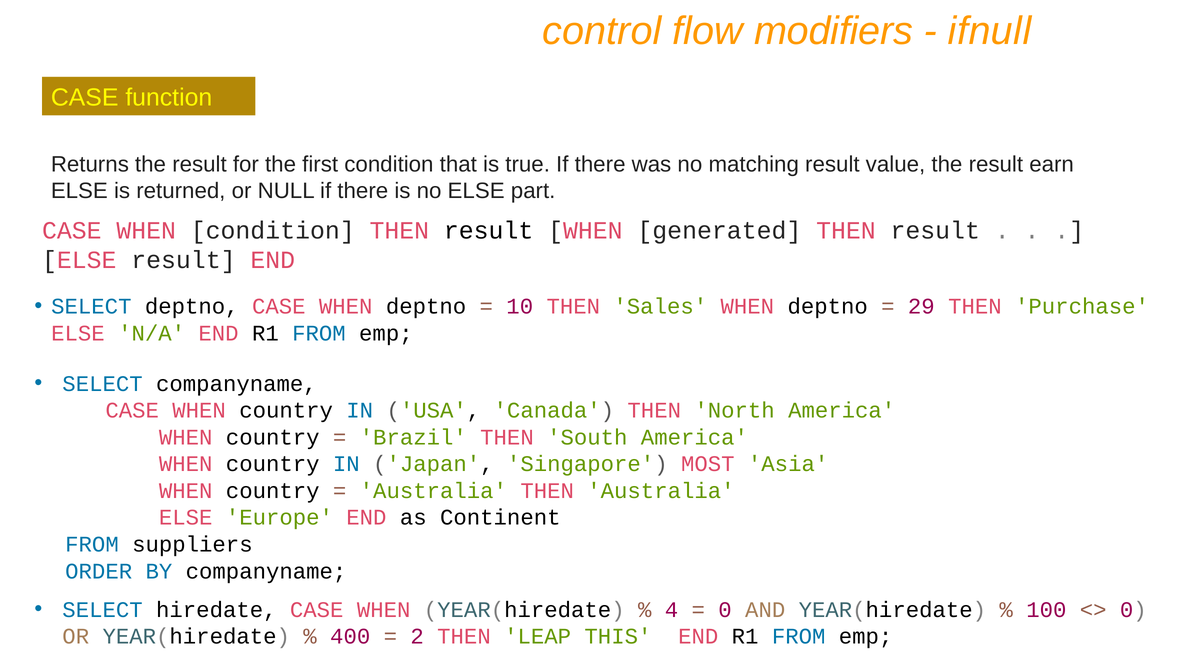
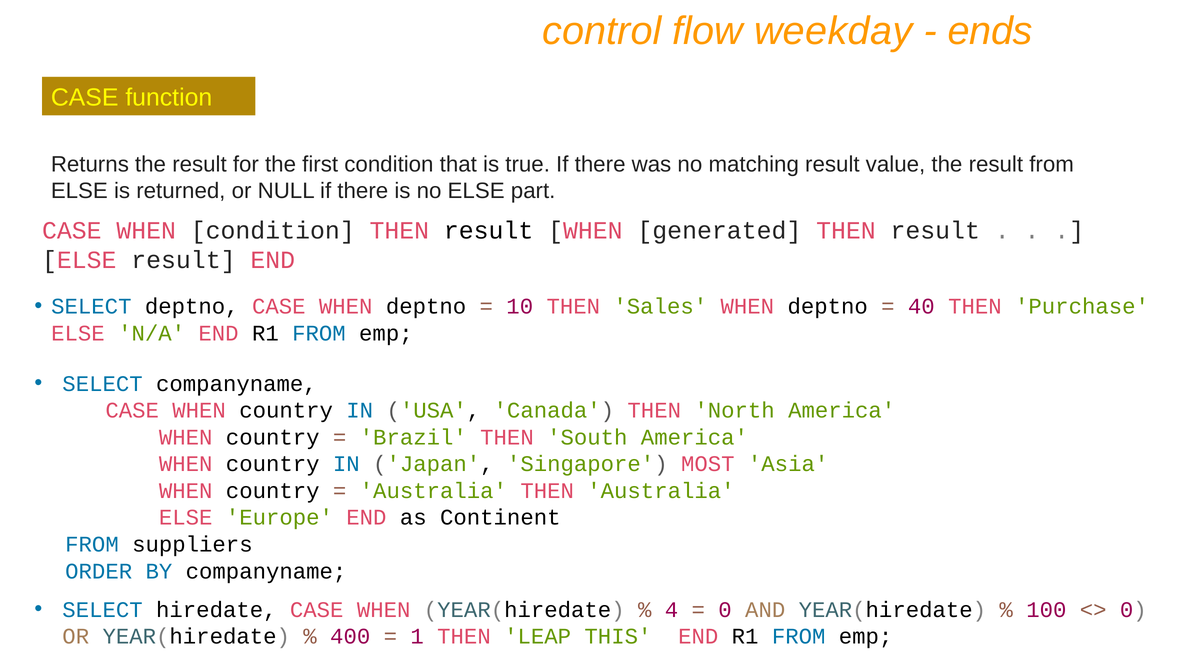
modifiers: modifiers -> weekday (833, 31)
ifnull: ifnull -> ends (990, 31)
result earn: earn -> from (1052, 164)
29: 29 -> 40 (921, 307)
2: 2 -> 1 (417, 637)
